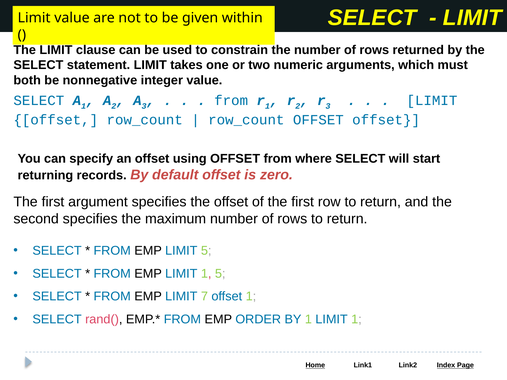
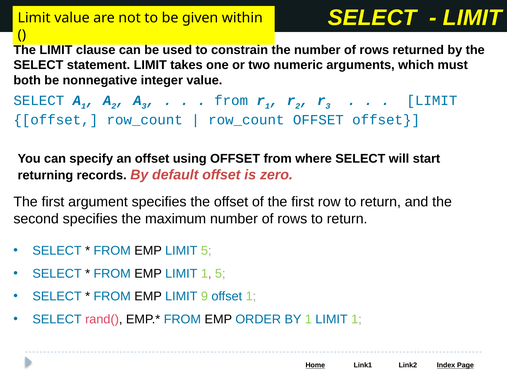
7: 7 -> 9 (204, 297)
